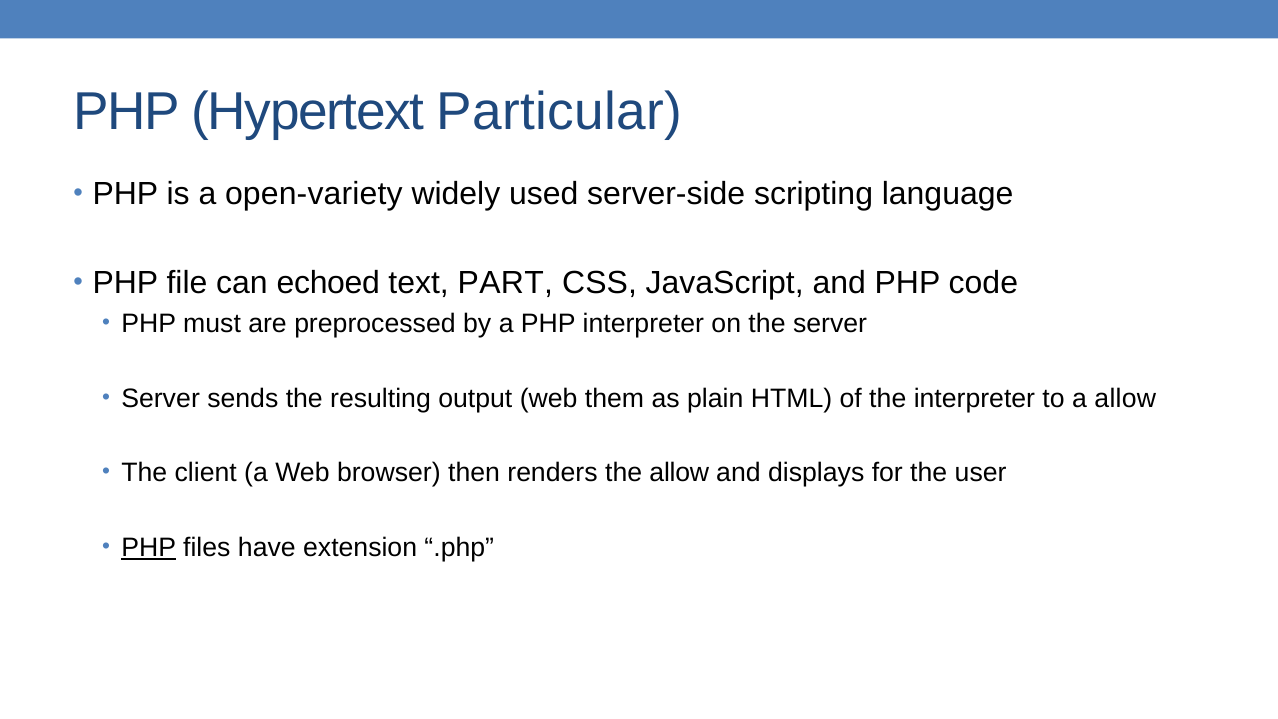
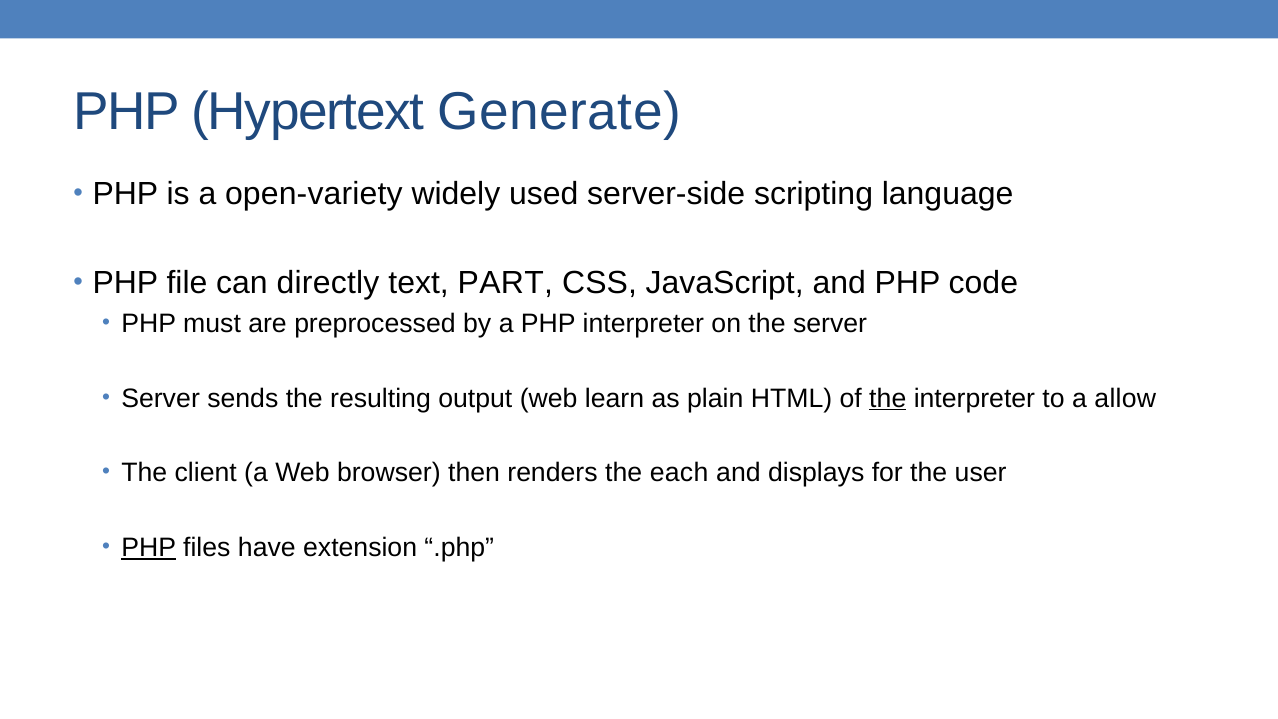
Particular: Particular -> Generate (559, 112)
echoed: echoed -> directly (328, 283)
them: them -> learn (615, 398)
the underline: none -> present (888, 398)
the allow: allow -> each (679, 473)
